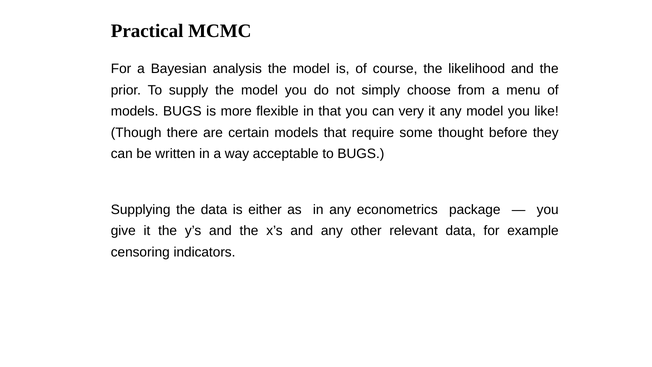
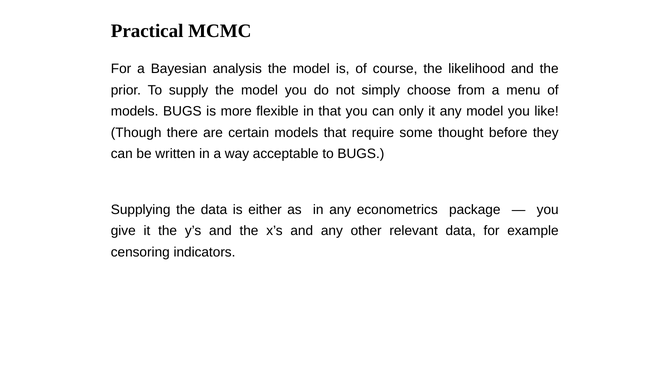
very: very -> only (411, 111)
